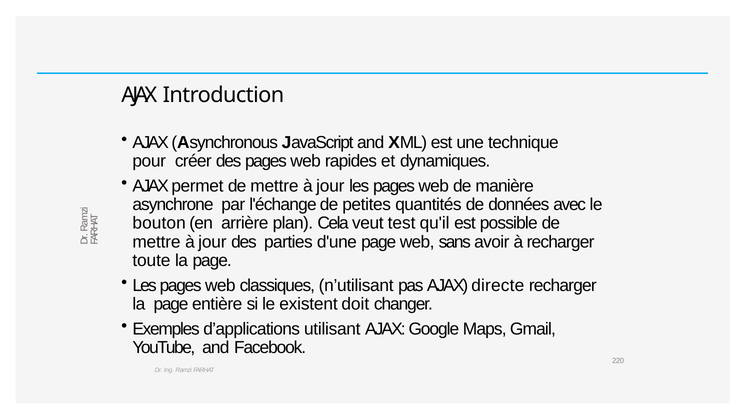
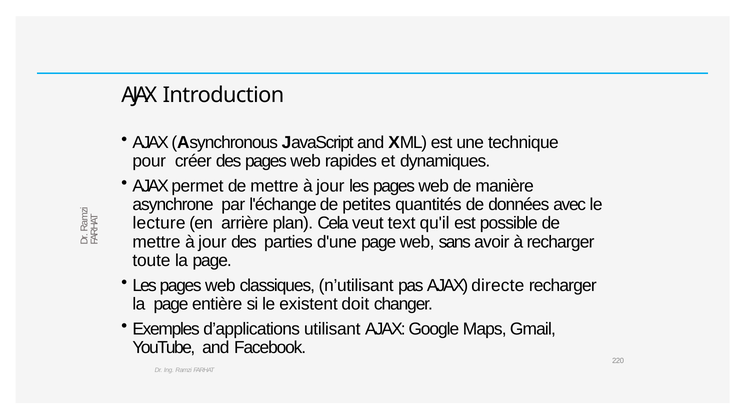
bouton: bouton -> lecture (159, 223)
test: test -> text (402, 223)
